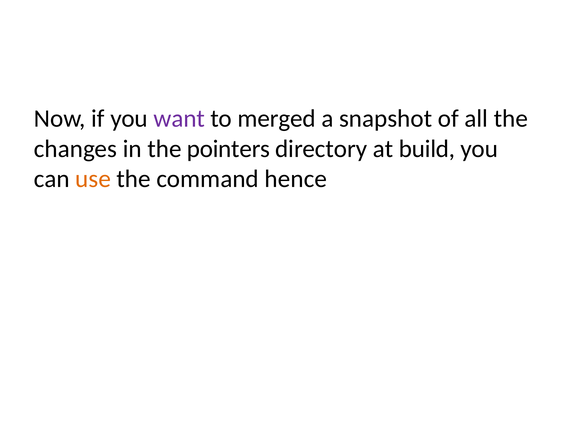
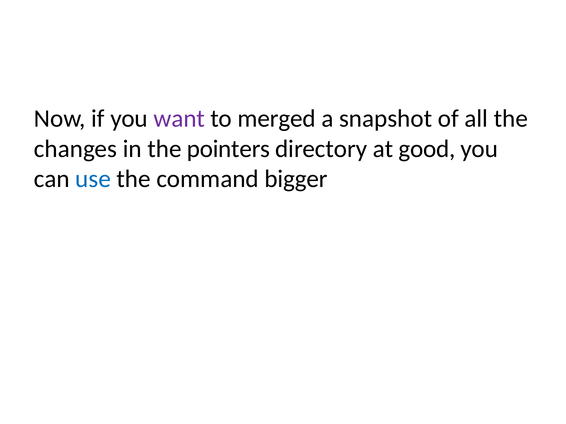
build: build -> good (427, 149)
use colour: orange -> blue (93, 179)
hence: hence -> bigger (296, 179)
